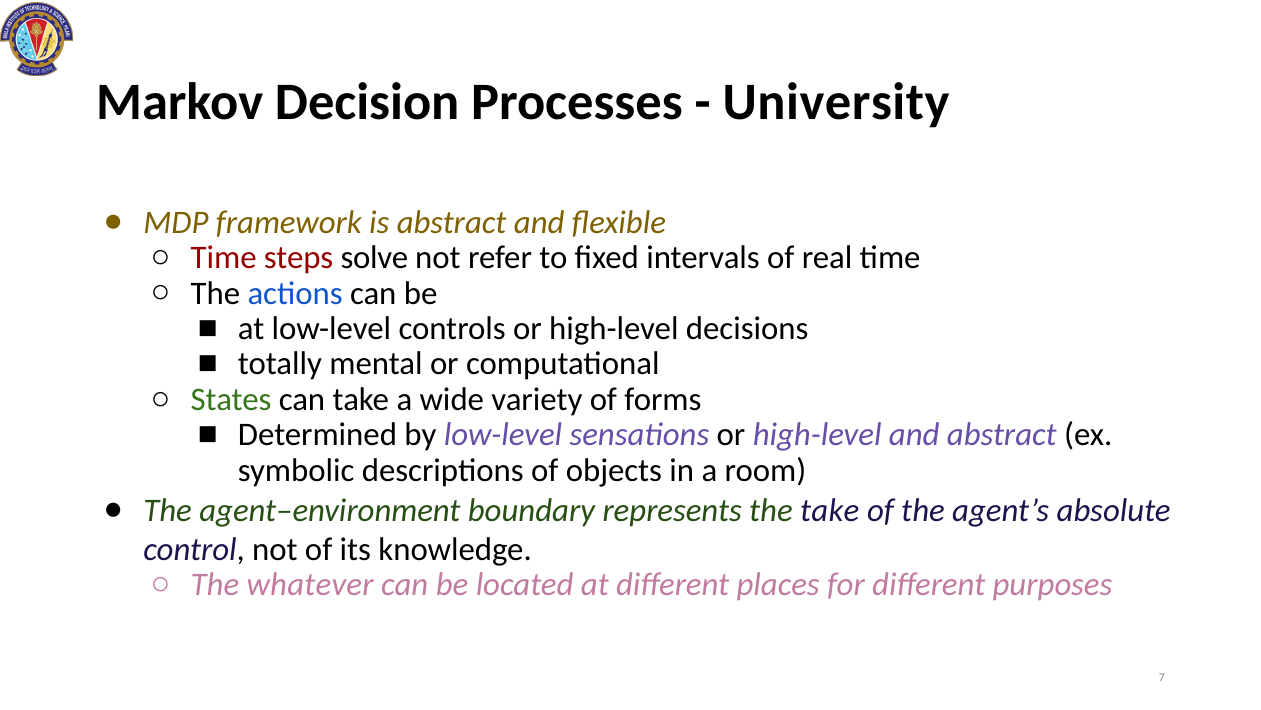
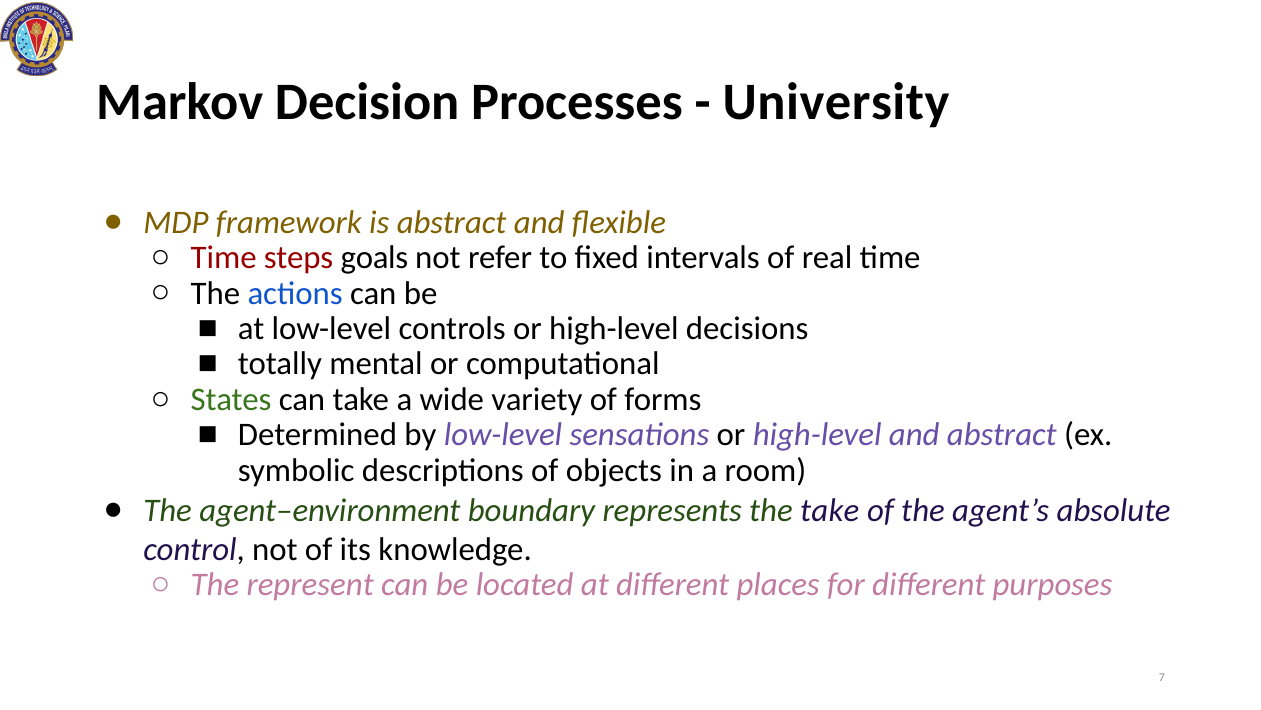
solve: solve -> goals (374, 257)
whatever: whatever -> represent (310, 584)
